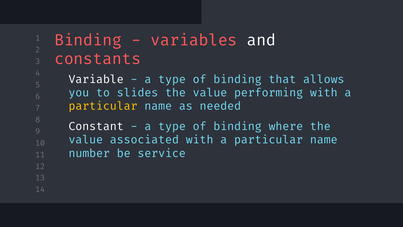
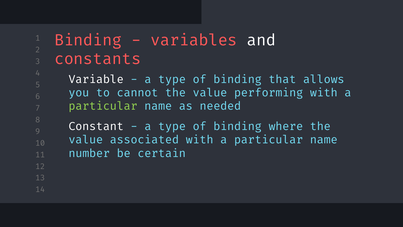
slides: slides -> cannot (138, 93)
particular colour: yellow -> light green (103, 106)
service: service -> certain (162, 153)
